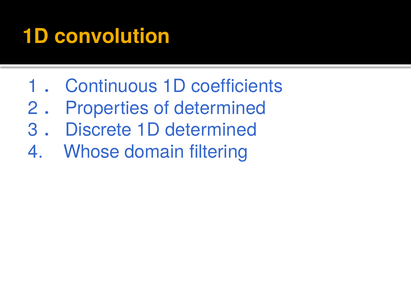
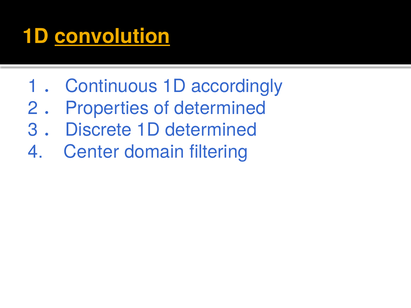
convolution underline: none -> present (112, 37)
coefficients: coefficients -> accordingly (237, 86)
Whose: Whose -> Center (91, 152)
